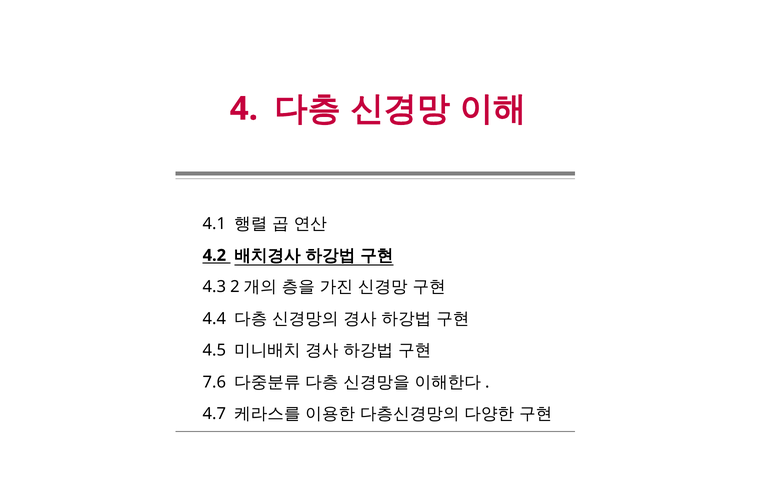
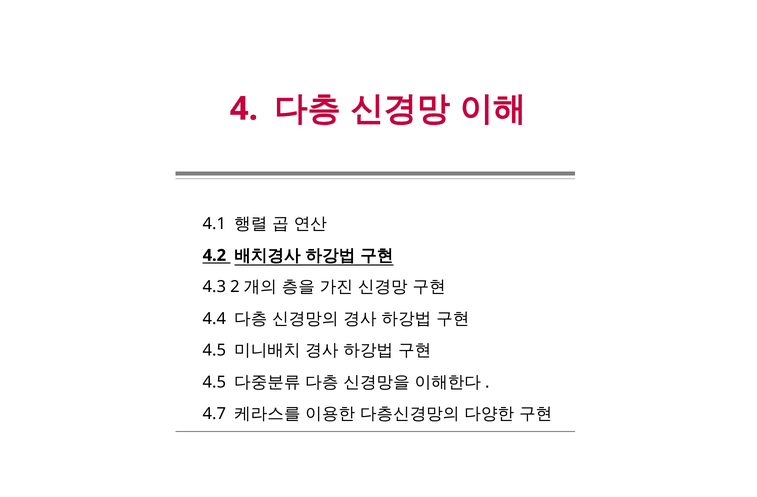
7.6: 7.6 -> 4.5 (214, 382)
